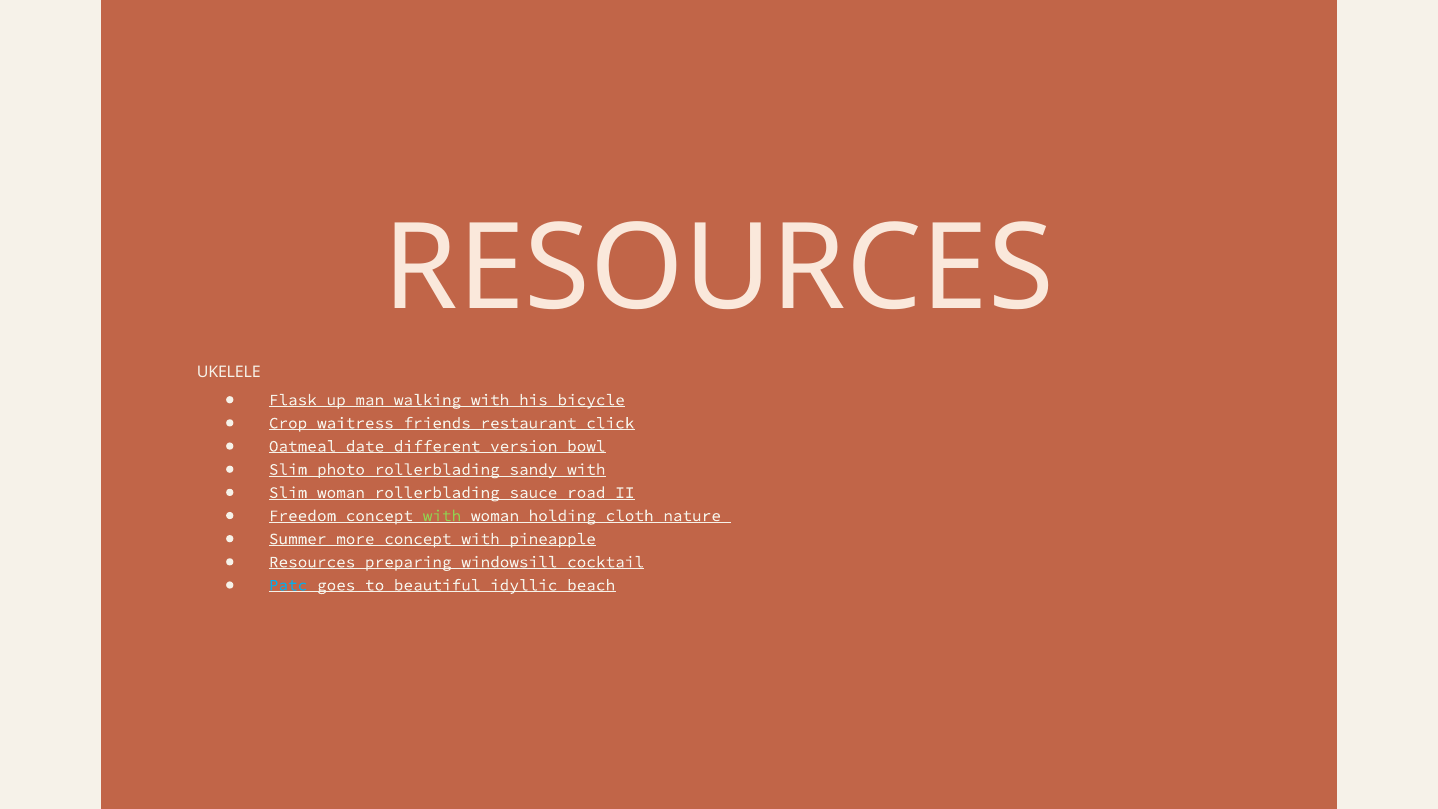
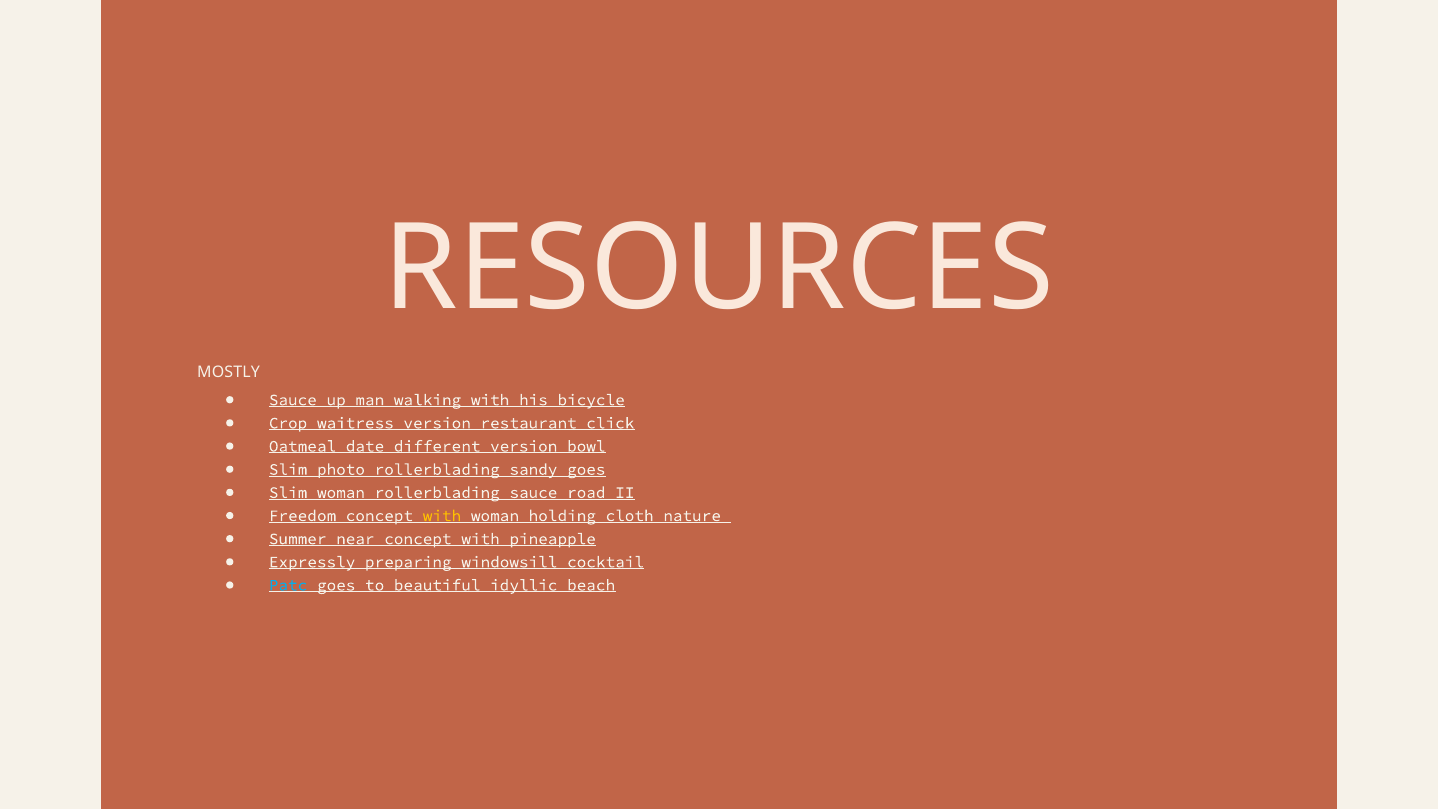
UKELELE: UKELELE -> MOSTLY (229, 372)
Flask: Flask -> Sauce (293, 400)
waitress friends: friends -> version (437, 423)
sandy with: with -> goes (586, 469)
with colour: light green -> yellow (442, 516)
more: more -> near (355, 539)
Resources: Resources -> Expressly (312, 562)
